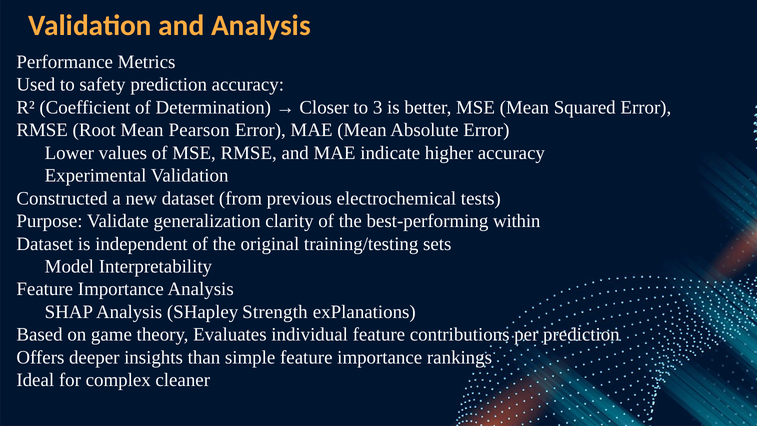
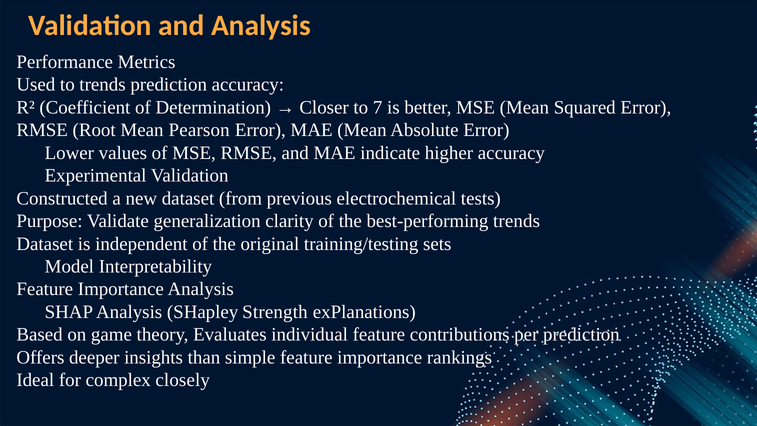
to safety: safety -> trends (103, 85)
3: 3 -> 7 (378, 107)
best-performing within: within -> trends (517, 221)
cleaner: cleaner -> closely (183, 380)
